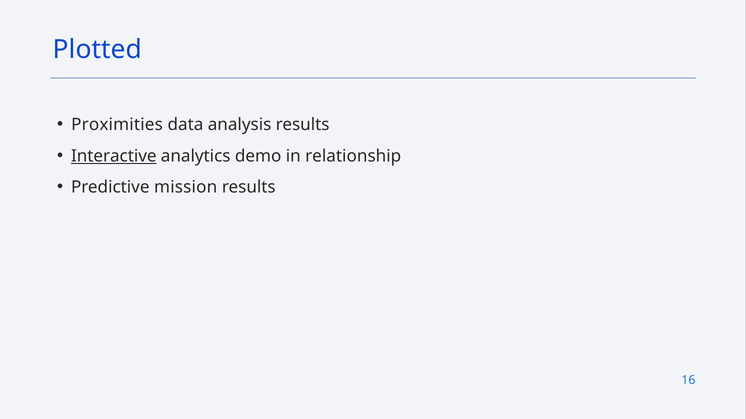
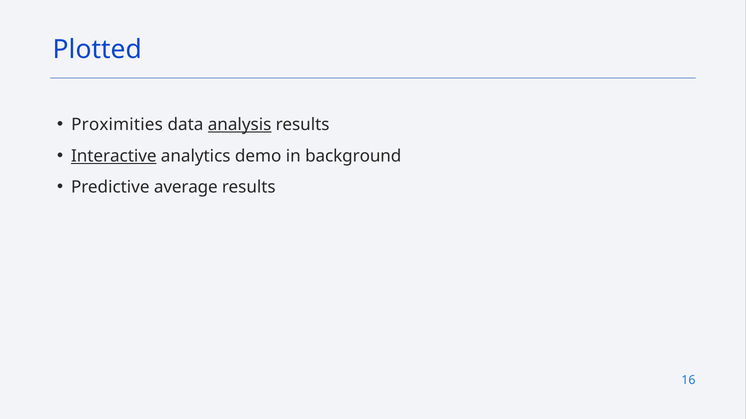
analysis underline: none -> present (240, 125)
relationship: relationship -> background (353, 156)
mission: mission -> average (186, 188)
